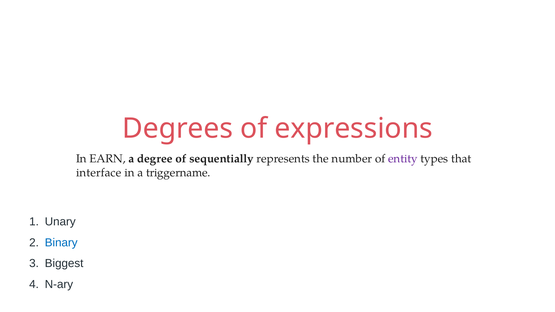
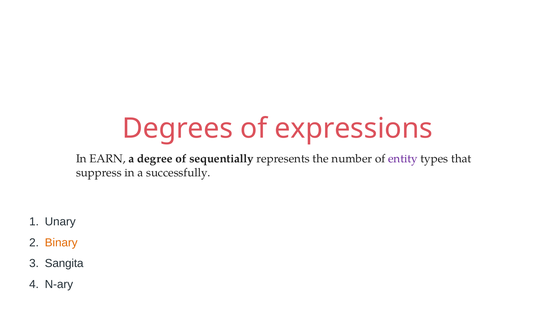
interface: interface -> suppress (99, 173)
triggername: triggername -> successfully (178, 173)
Binary colour: blue -> orange (61, 243)
Biggest: Biggest -> Sangita (64, 264)
